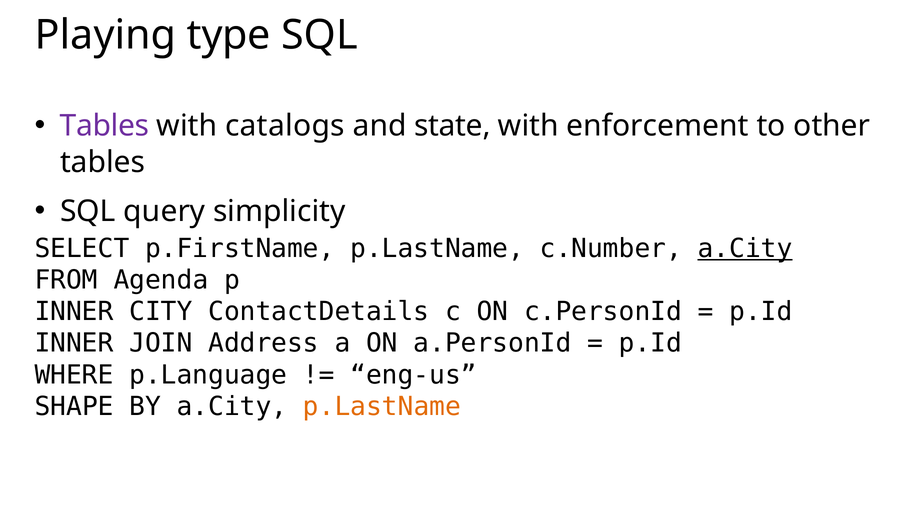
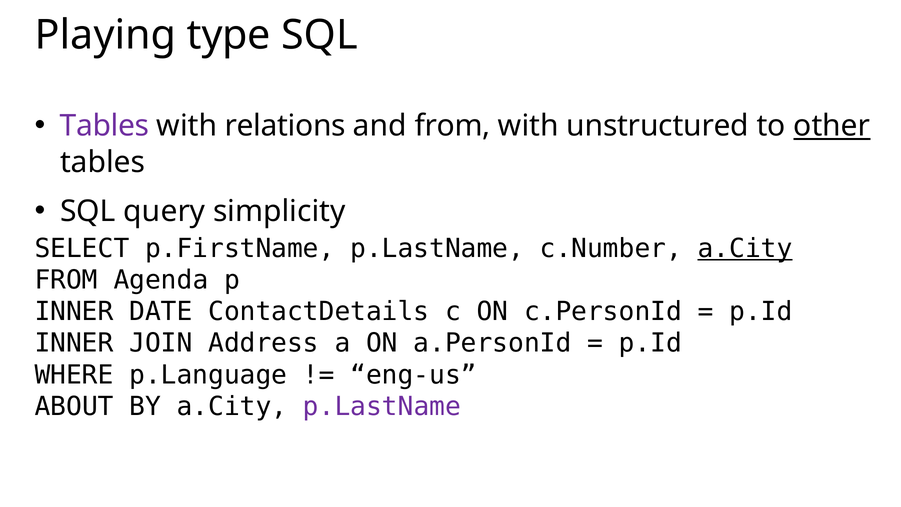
catalogs: catalogs -> relations (285, 126)
and state: state -> from (452, 126)
enforcement: enforcement -> unstructured (658, 126)
other underline: none -> present (832, 126)
CITY: CITY -> DATE (161, 312)
SHAPE: SHAPE -> ABOUT (74, 406)
p.LastName colour: orange -> purple (382, 406)
